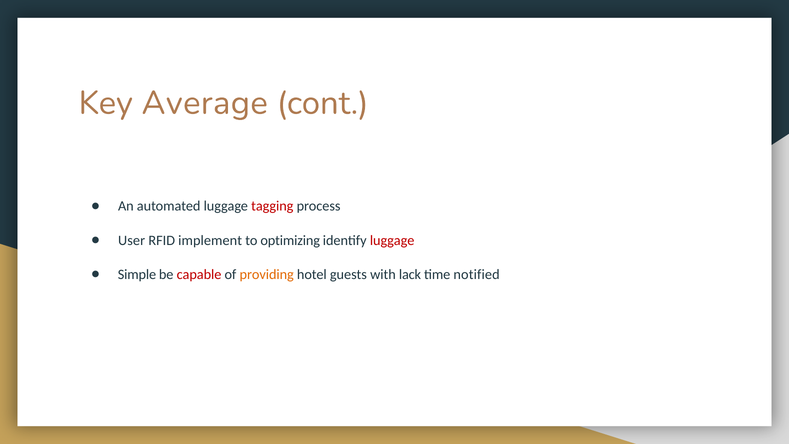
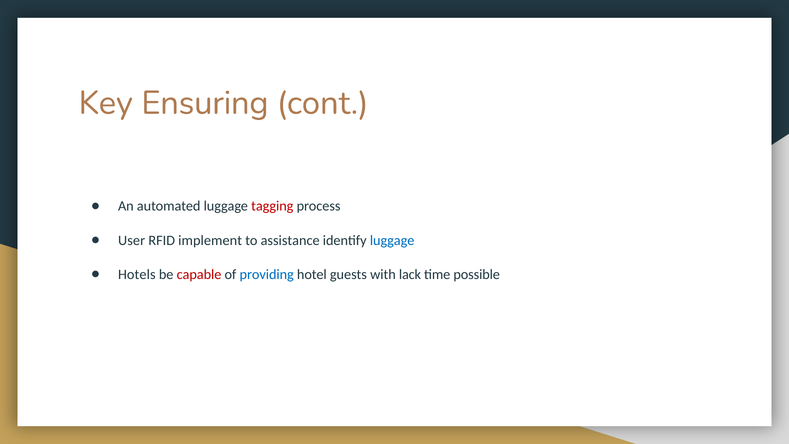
Average: Average -> Ensuring (205, 103)
optimizing: optimizing -> assistance (290, 240)
luggage colour: red -> blue (392, 240)
Simple: Simple -> Hotels (137, 274)
providing colour: orange -> blue (267, 274)
notified: notified -> possible (477, 274)
